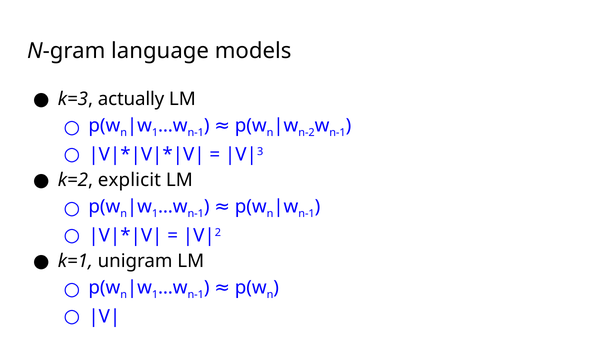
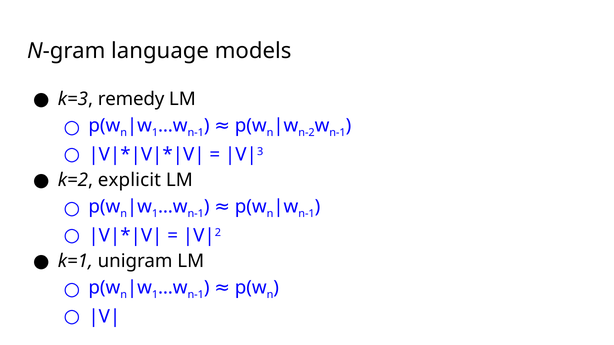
actually: actually -> remedy (131, 99)
